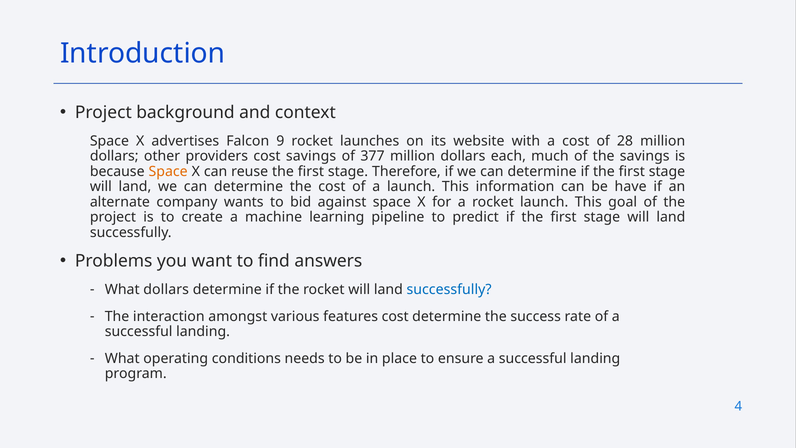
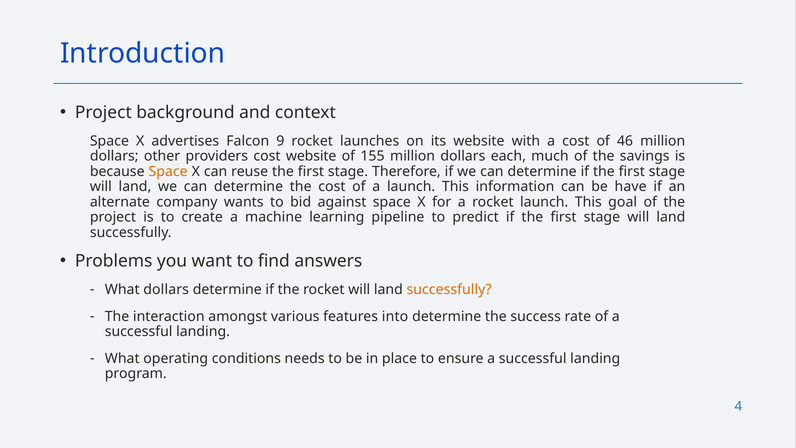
28: 28 -> 46 (625, 141)
cost savings: savings -> website (311, 156)
377: 377 -> 155 (373, 156)
successfully colour: blue -> orange (449, 289)
features cost: cost -> into (395, 316)
